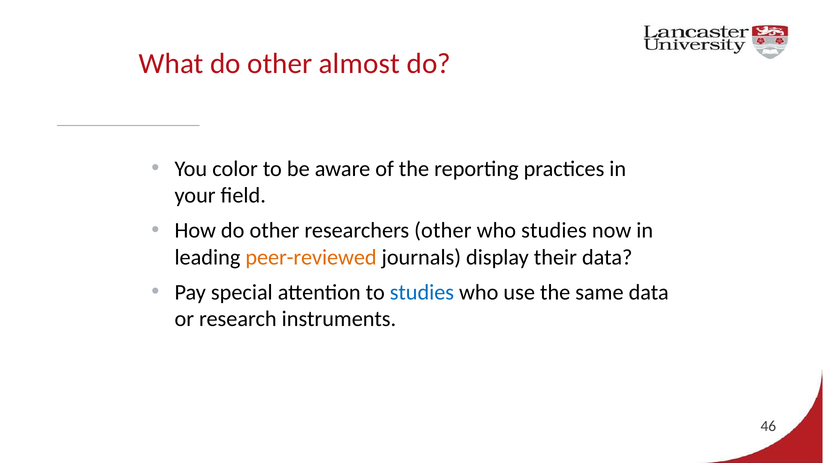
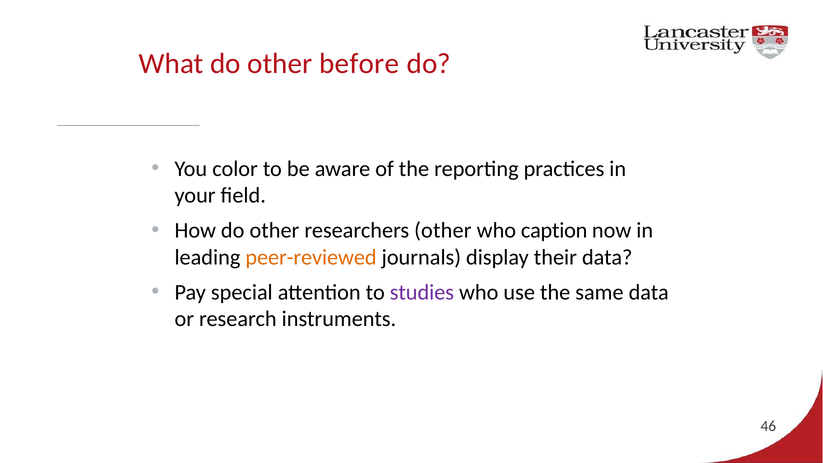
almost: almost -> before (359, 64)
who studies: studies -> caption (554, 230)
studies colour: blue -> purple (422, 292)
